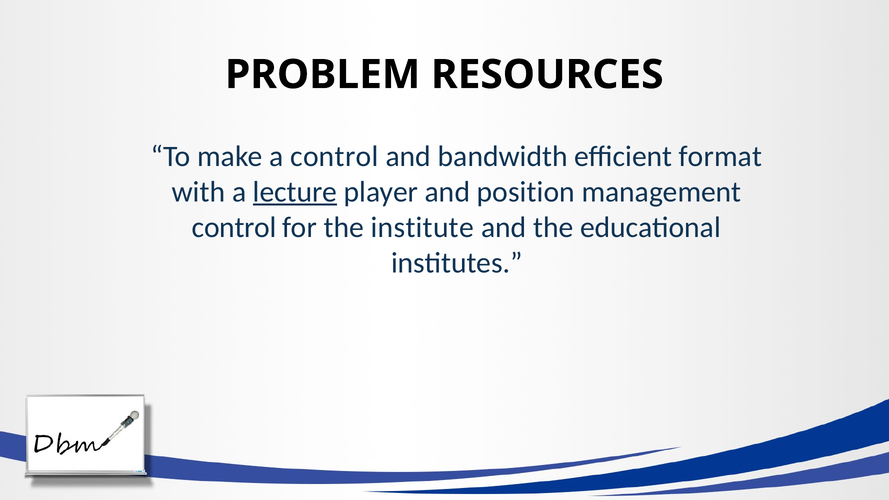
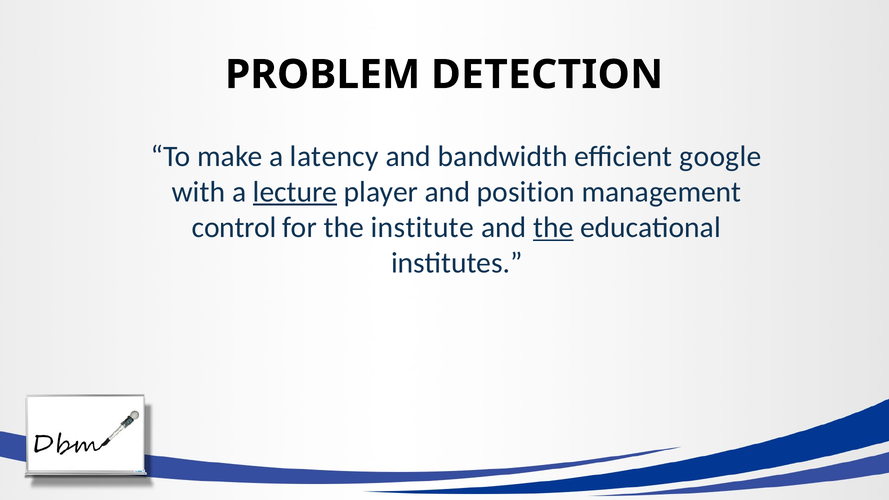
RESOURCES: RESOURCES -> DETECTION (547, 75)
a control: control -> latency (334, 156)
format: format -> google (720, 156)
the underline: none -> present (553, 227)
